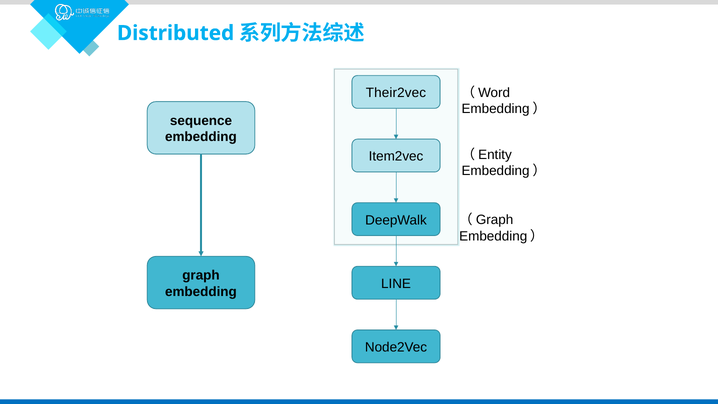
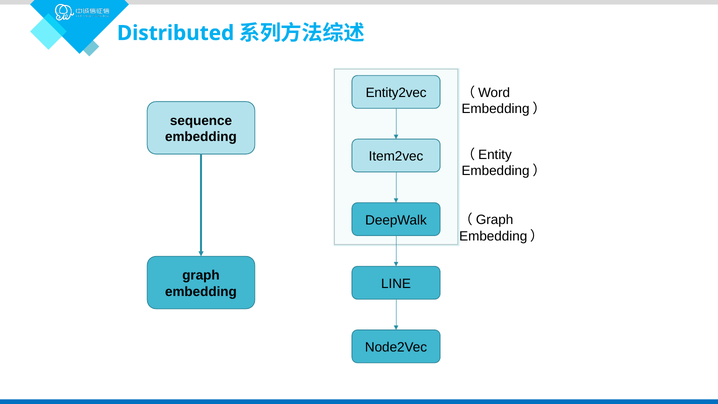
Their2vec: Their2vec -> Entity2vec (396, 93)
